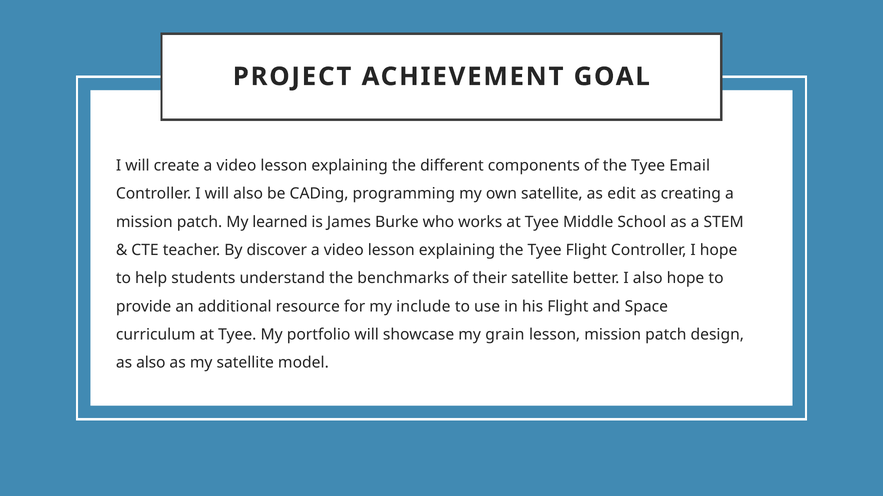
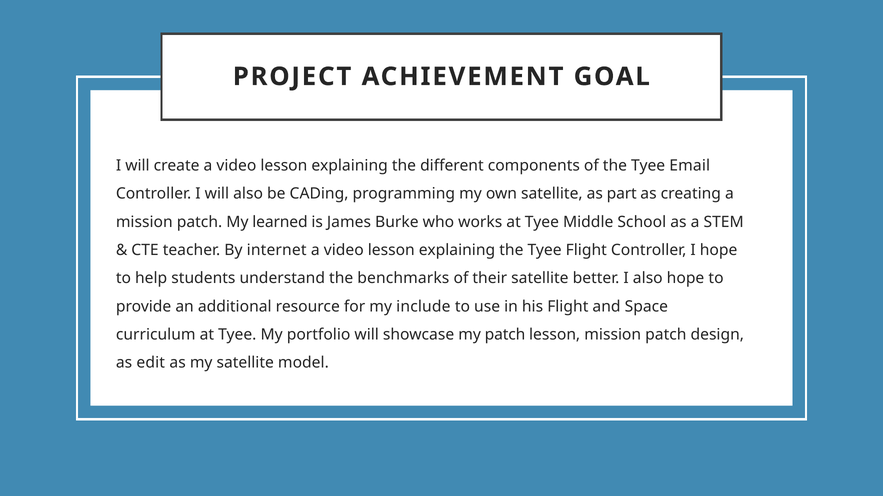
edit: edit -> part (622, 194)
discover: discover -> internet (277, 250)
my grain: grain -> patch (505, 335)
as also: also -> edit (151, 363)
